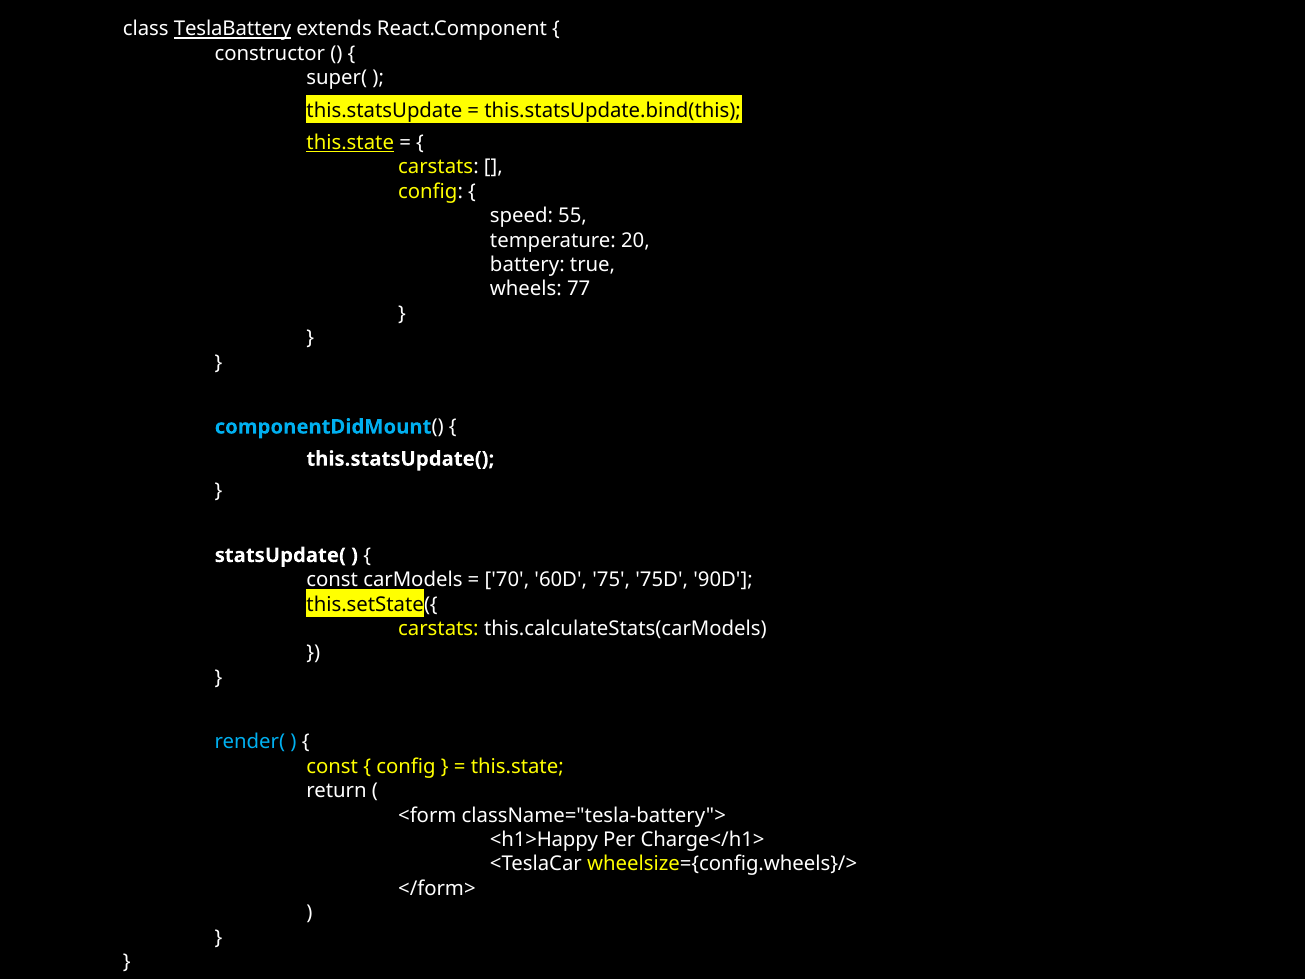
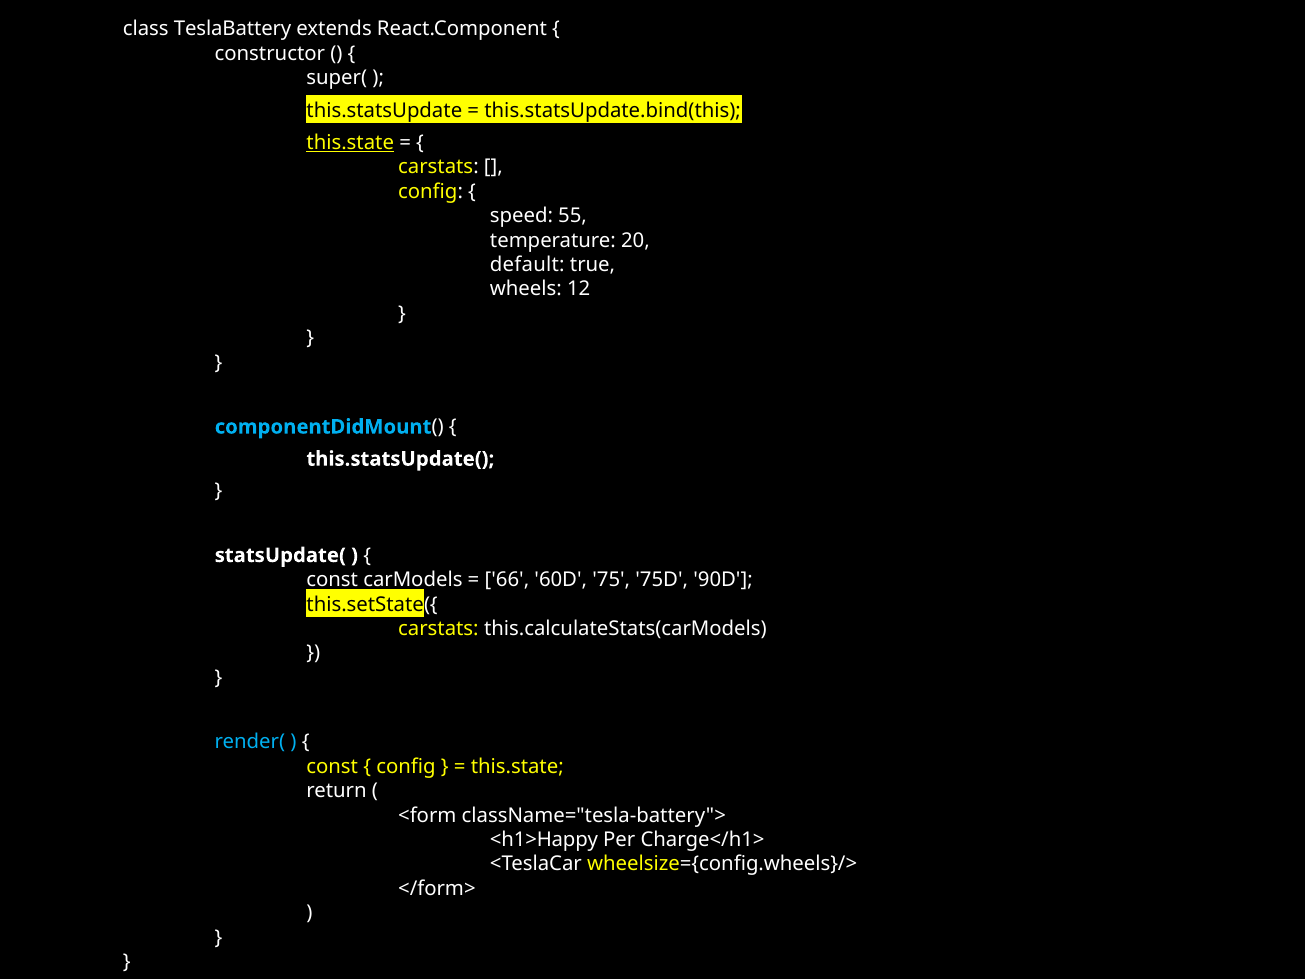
TeslaBattery underline: present -> none (233, 29)
battery: battery -> default (527, 265)
77: 77 -> 12 (579, 289)
70: 70 -> 66 (507, 580)
